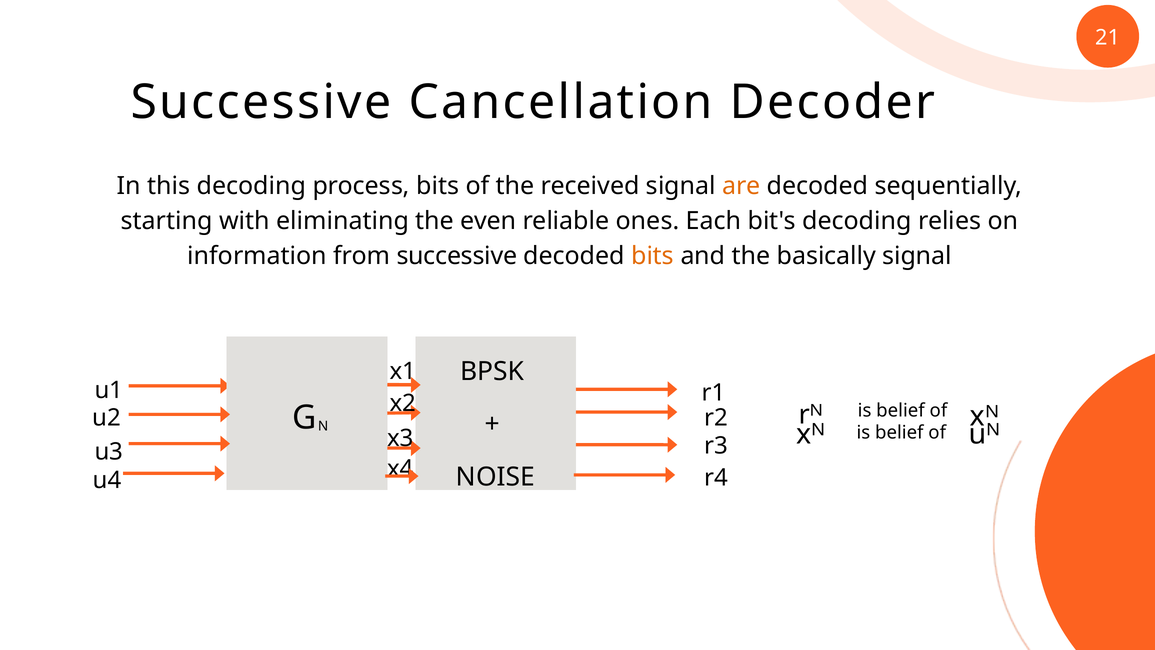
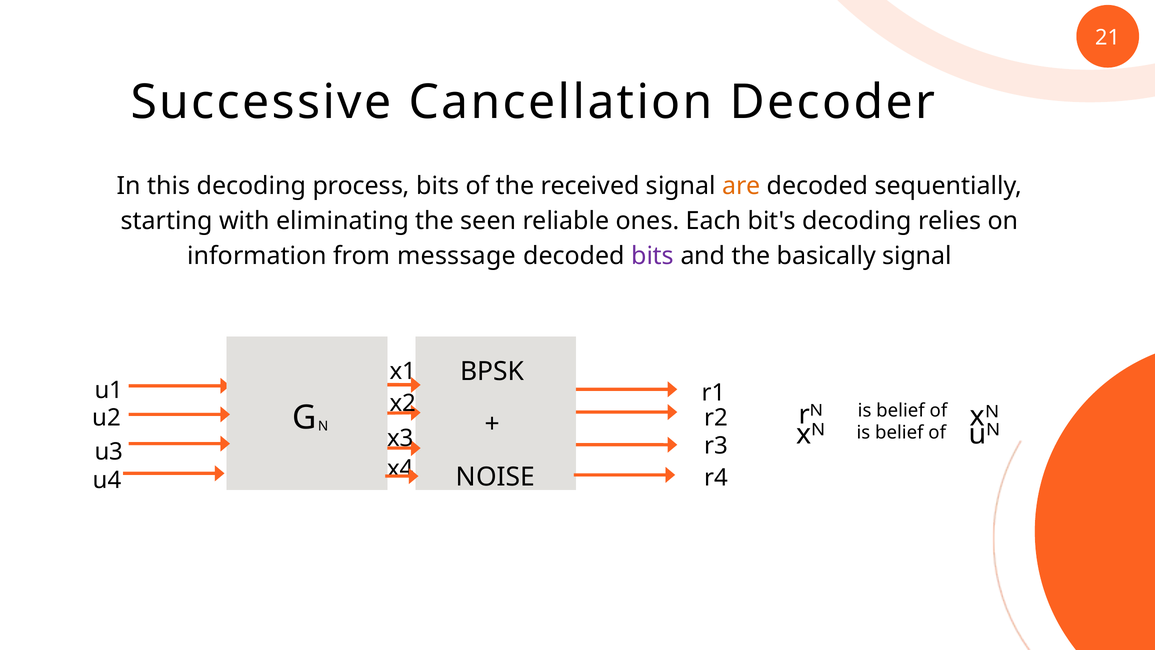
even: even -> seen (488, 221)
from successive: successive -> messsage (457, 256)
bits colour: orange -> purple (653, 256)
